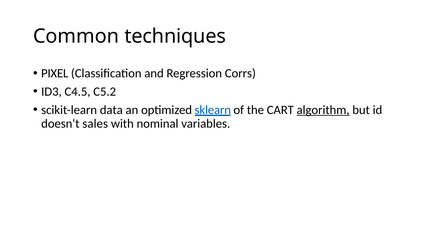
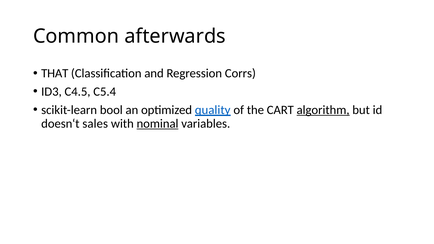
techniques: techniques -> afterwards (175, 36)
PIXEL: PIXEL -> THAT (55, 73)
C5.2: C5.2 -> C5.4 (105, 92)
data: data -> bool (111, 110)
sklearn: sklearn -> quality (213, 110)
nominal underline: none -> present (158, 124)
